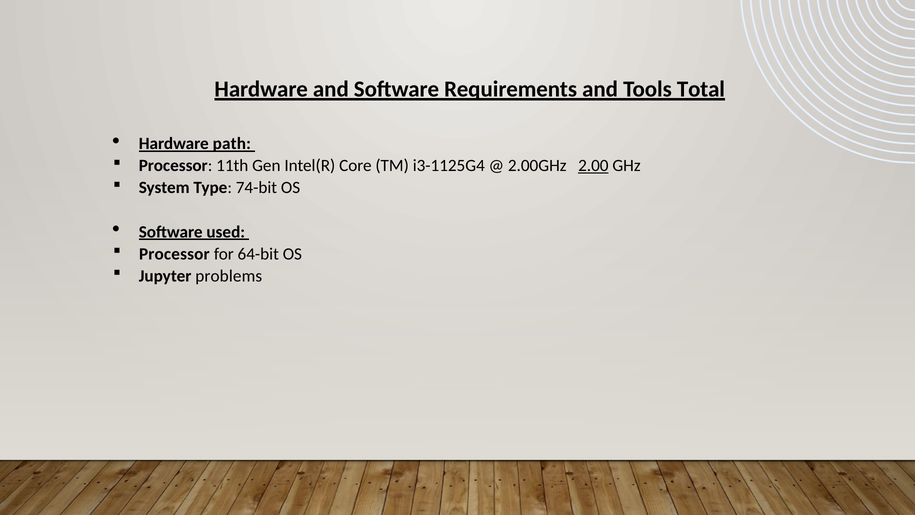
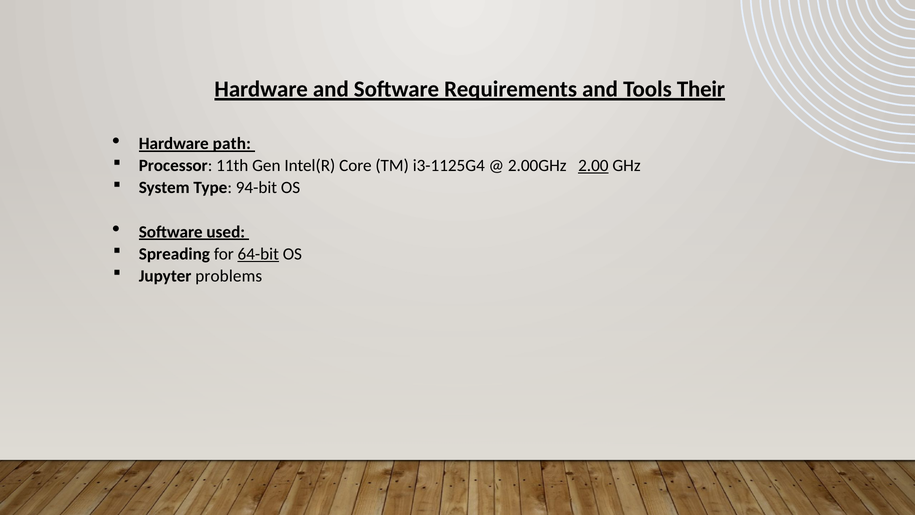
Total: Total -> Their (701, 89)
74-bit: 74-bit -> 94-bit (256, 188)
Processor: Processor -> Spreading (174, 254)
64-bit underline: none -> present (258, 254)
